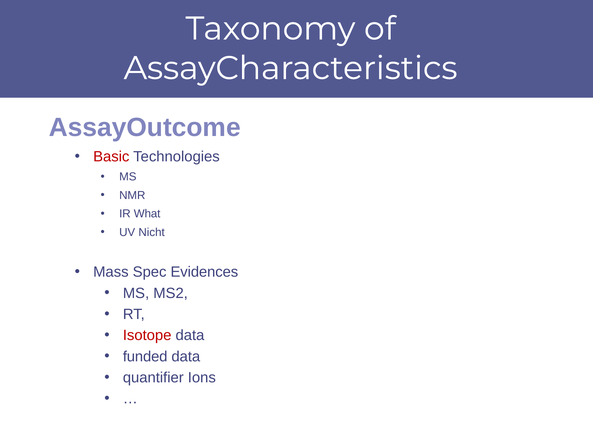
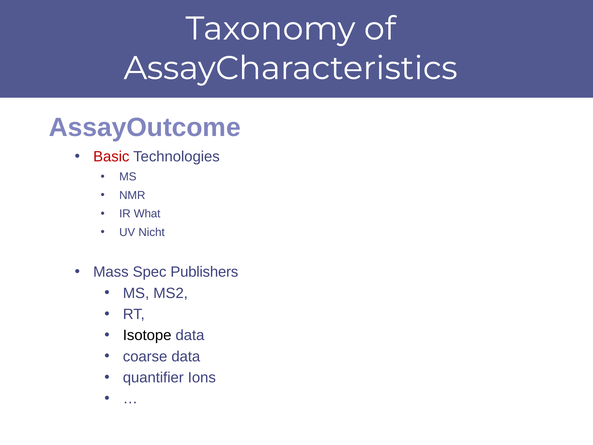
Evidences: Evidences -> Publishers (204, 272)
Isotope colour: red -> black (147, 335)
funded: funded -> coarse (145, 356)
